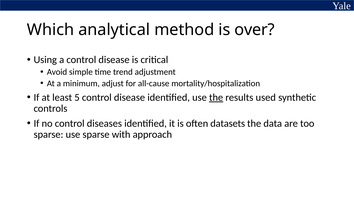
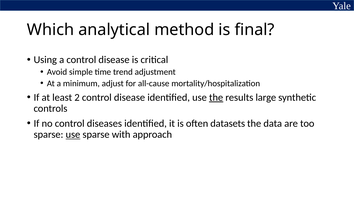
over: over -> final (255, 30)
5: 5 -> 2 (77, 97)
used: used -> large (266, 97)
use underline: none -> present (73, 135)
